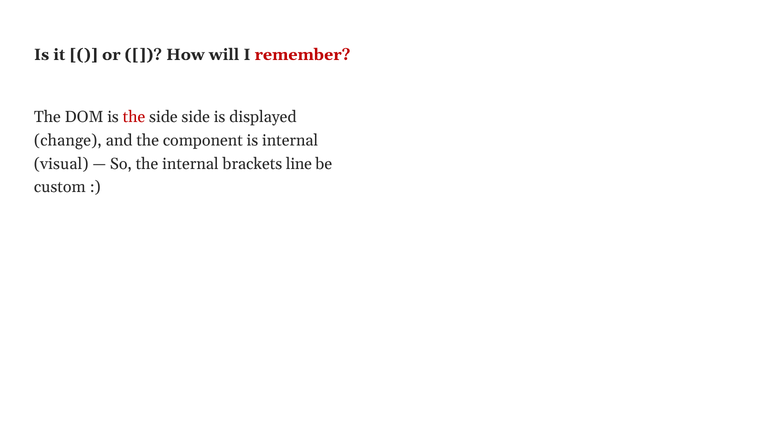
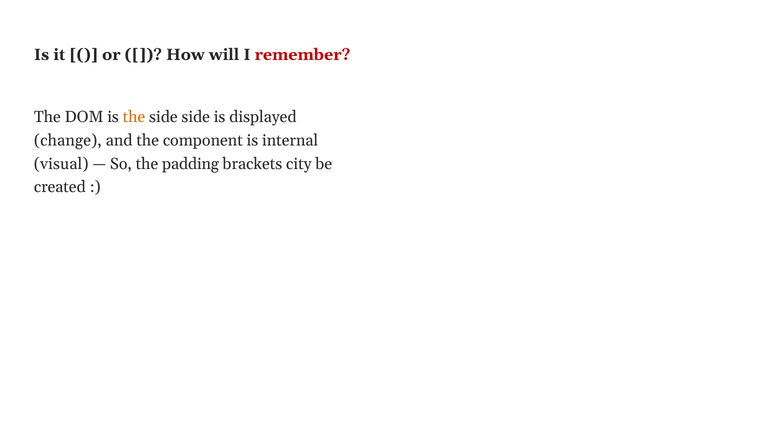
the colour: red -> orange (134, 117)
the internal: internal -> padding (191, 164)
line: line -> city (299, 164)
custom: custom -> created (60, 187)
